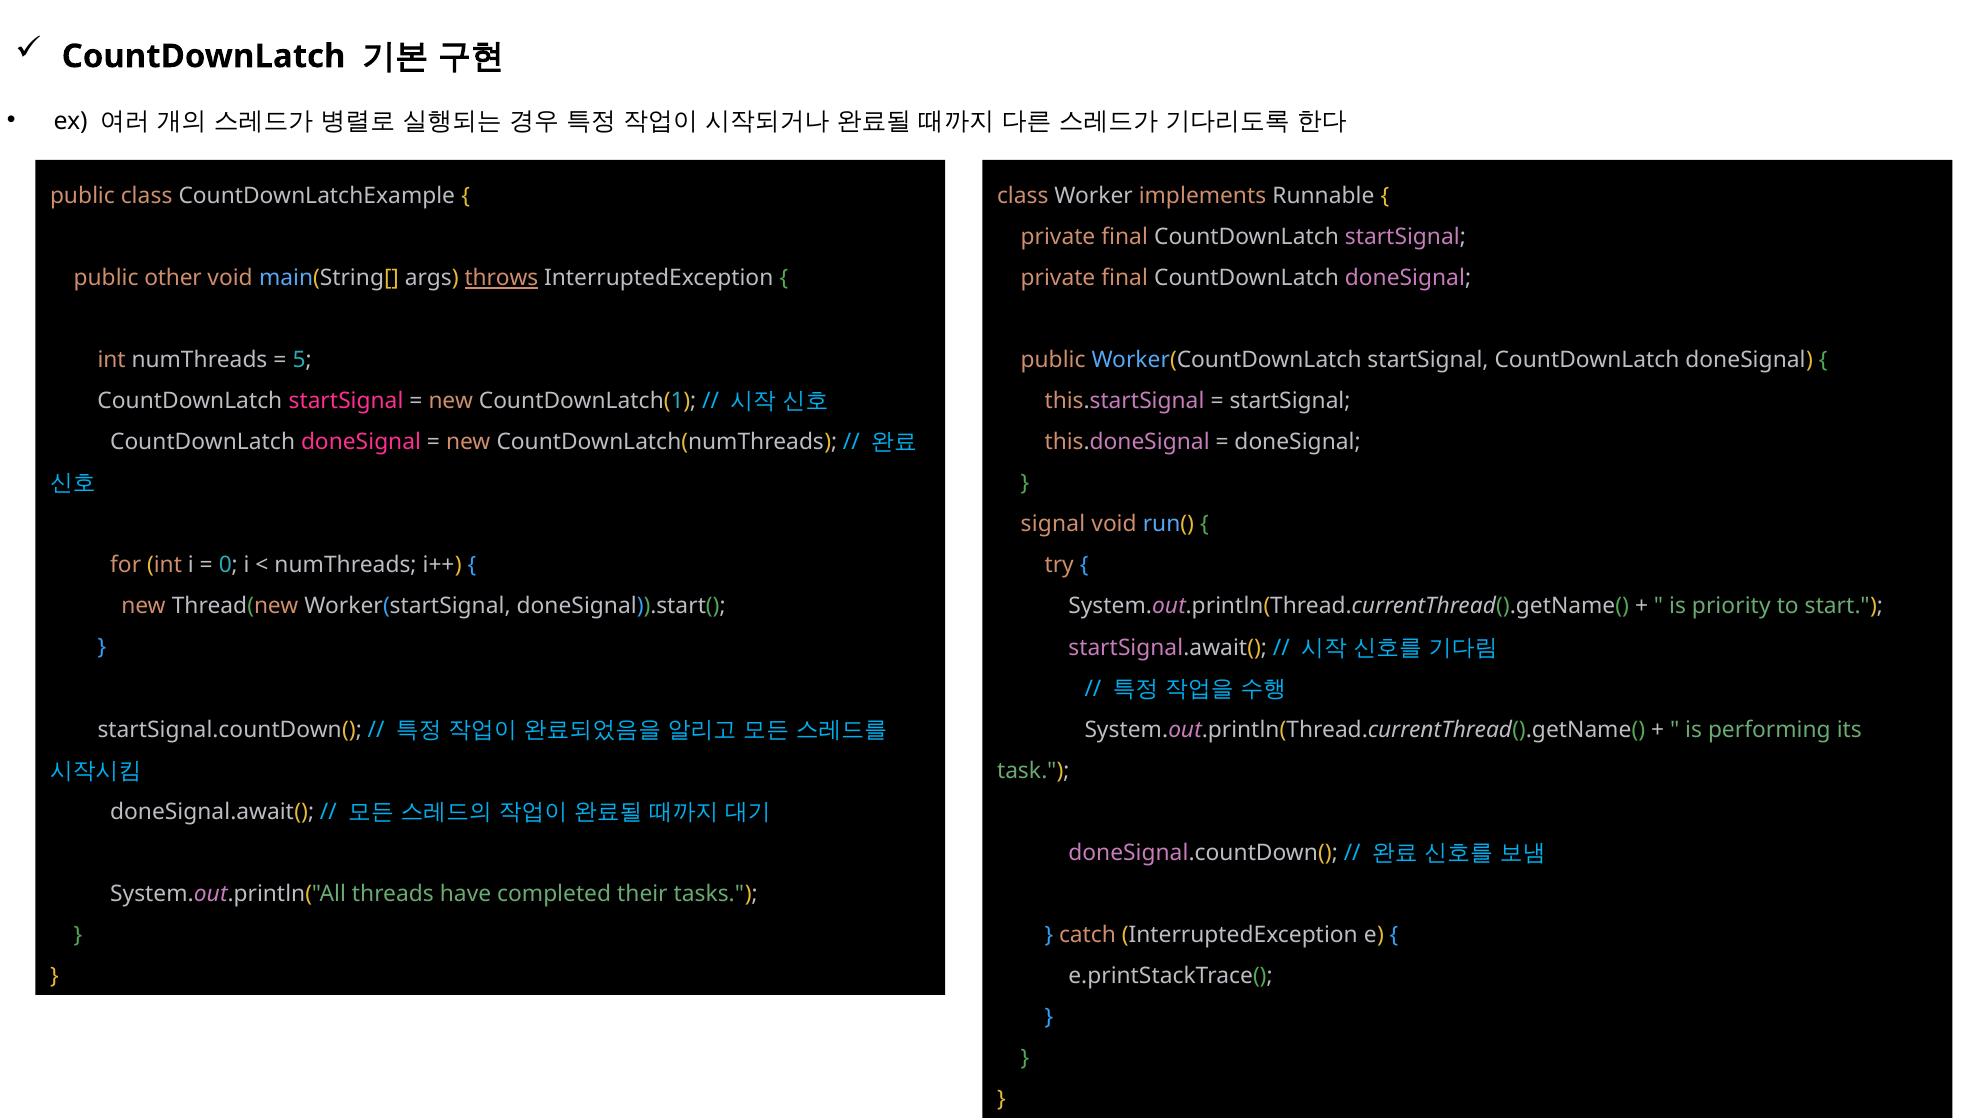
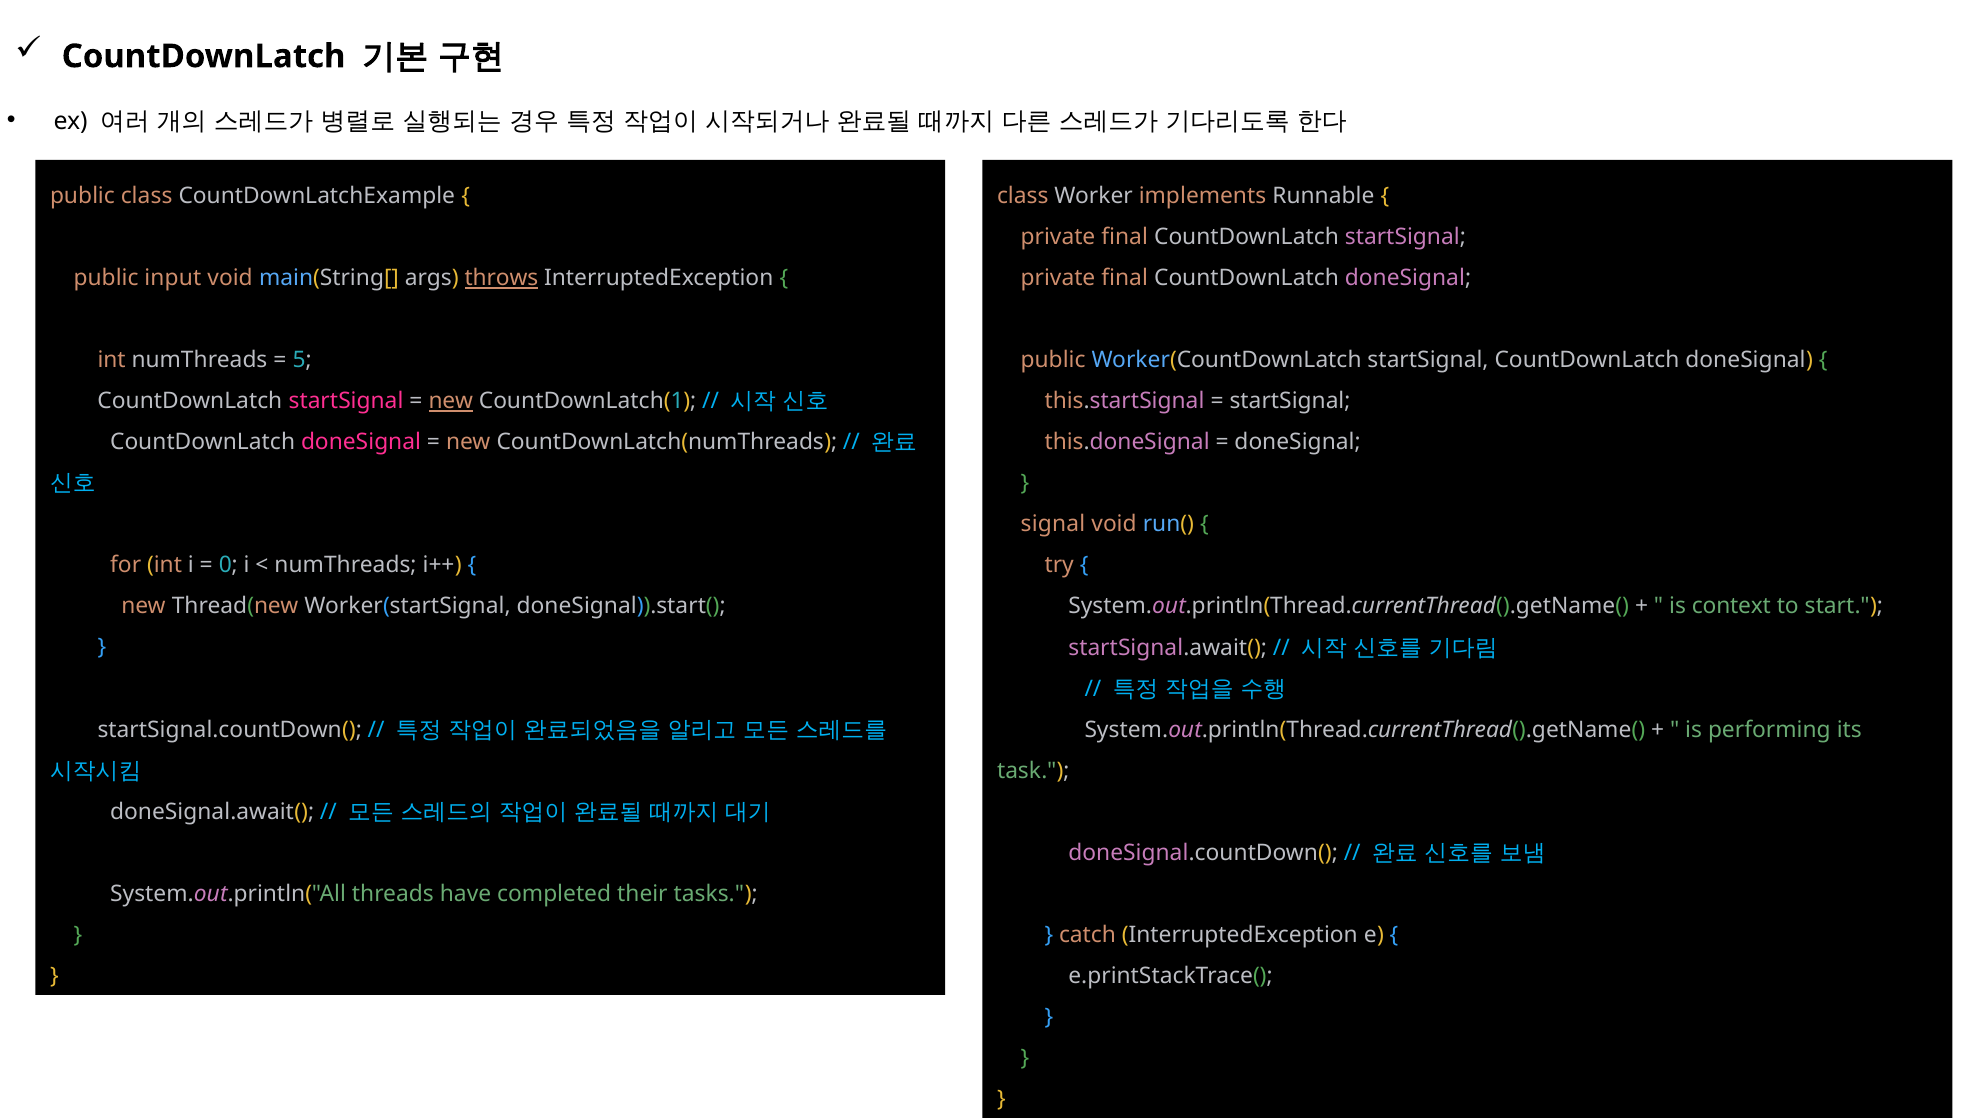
other: other -> input (173, 278)
new underline: none -> present (451, 401)
priority: priority -> context (1731, 607)
